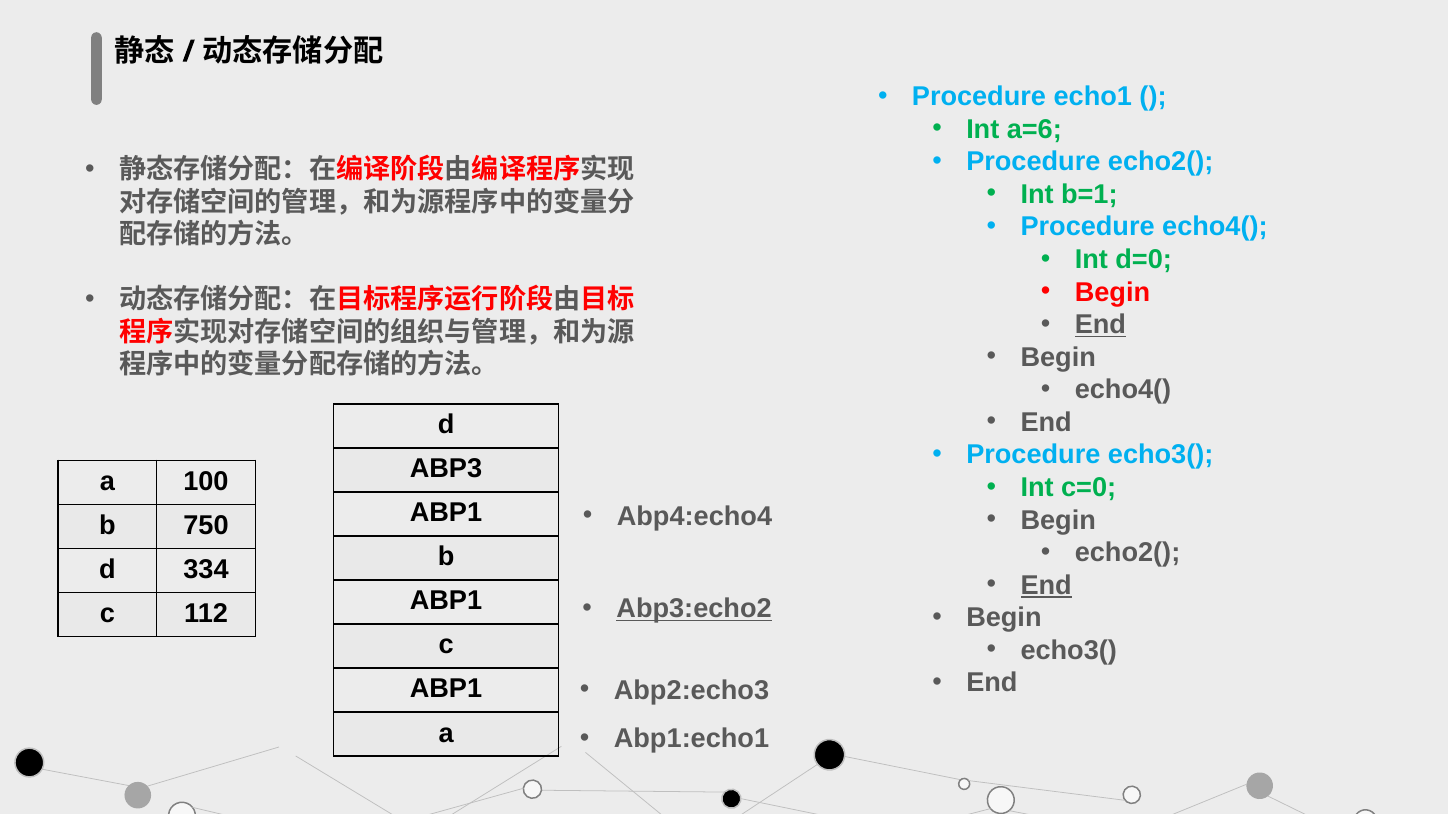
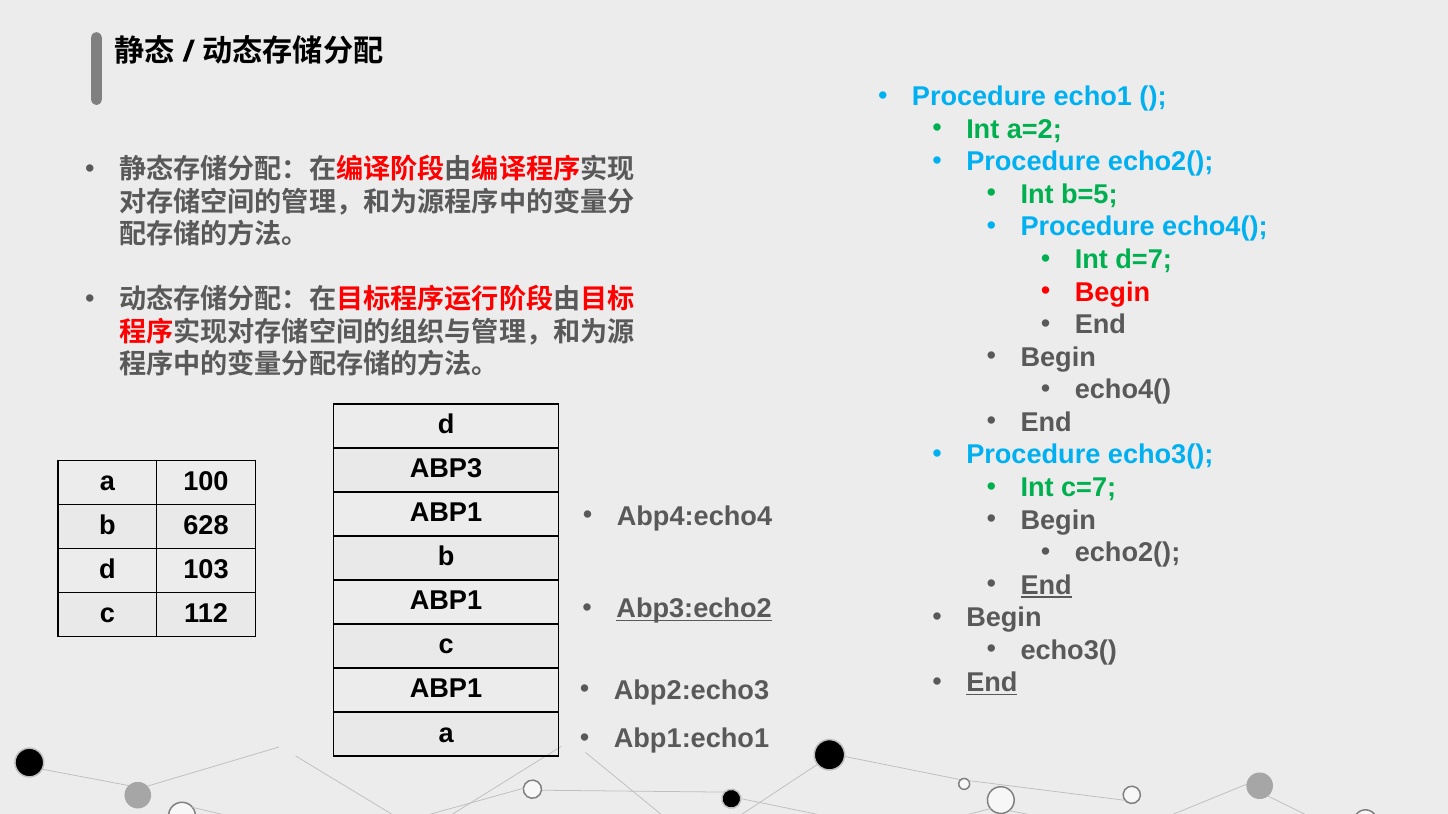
a=6: a=6 -> a=2 (1034, 129)
b=1: b=1 -> b=5 (1089, 195)
d=0: d=0 -> d=7 (1144, 260)
End underline: present -> none (1100, 325)
c=0: c=0 -> c=7 (1089, 488)
750: 750 -> 628 (206, 526)
334: 334 -> 103 (206, 570)
End underline: none -> present (992, 683)
